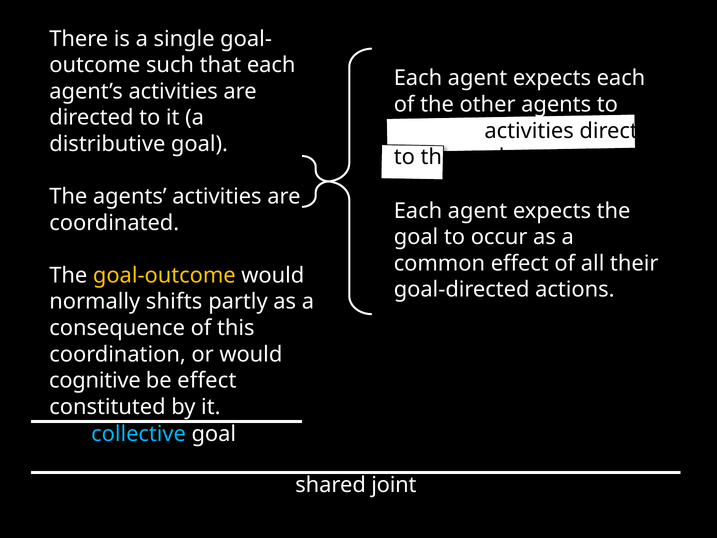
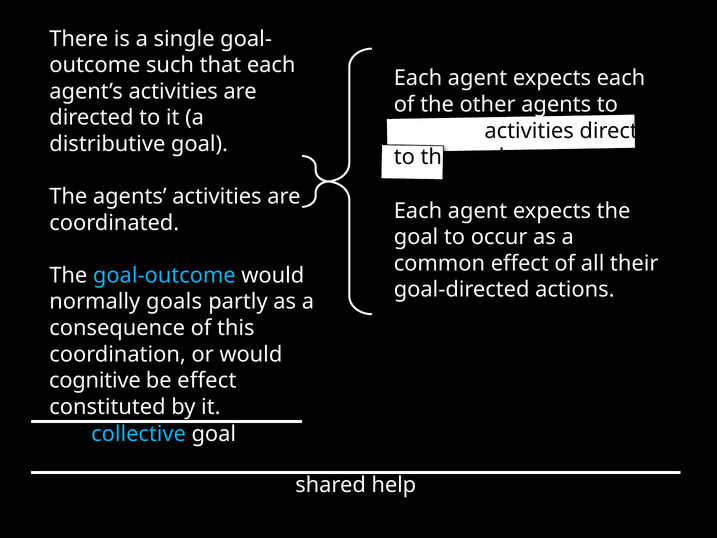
goal-outcome colour: yellow -> light blue (164, 275)
shifts: shifts -> goals (174, 302)
joint: joint -> help (394, 485)
